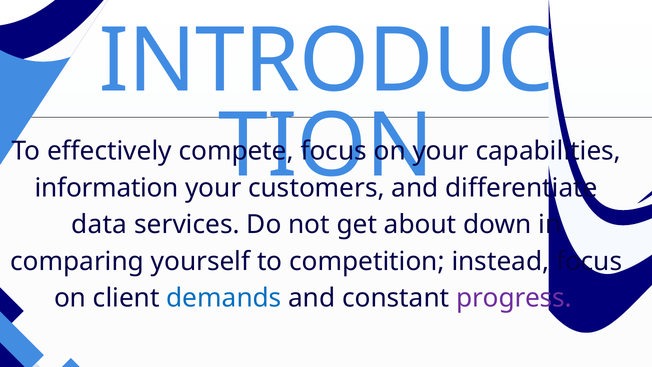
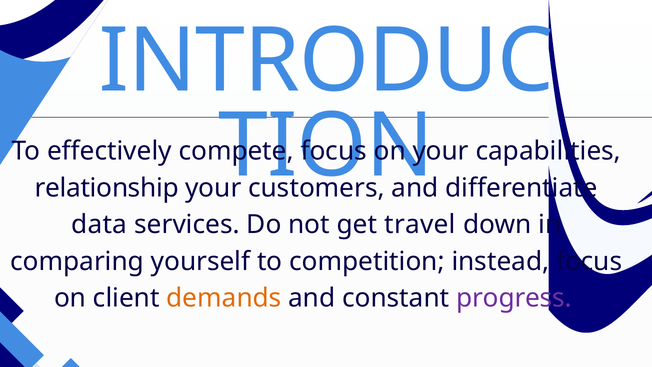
information: information -> relationship (107, 188)
about: about -> travel (420, 225)
demands colour: blue -> orange (224, 298)
